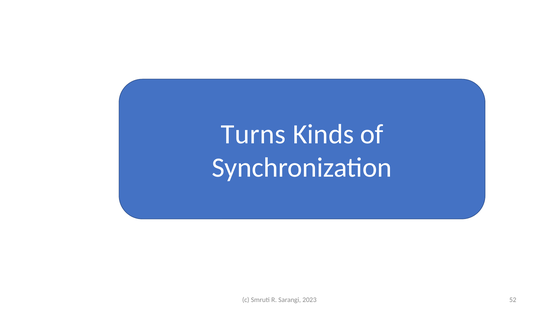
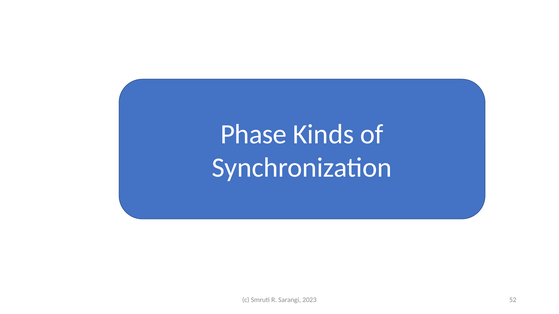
Turns: Turns -> Phase (254, 134)
